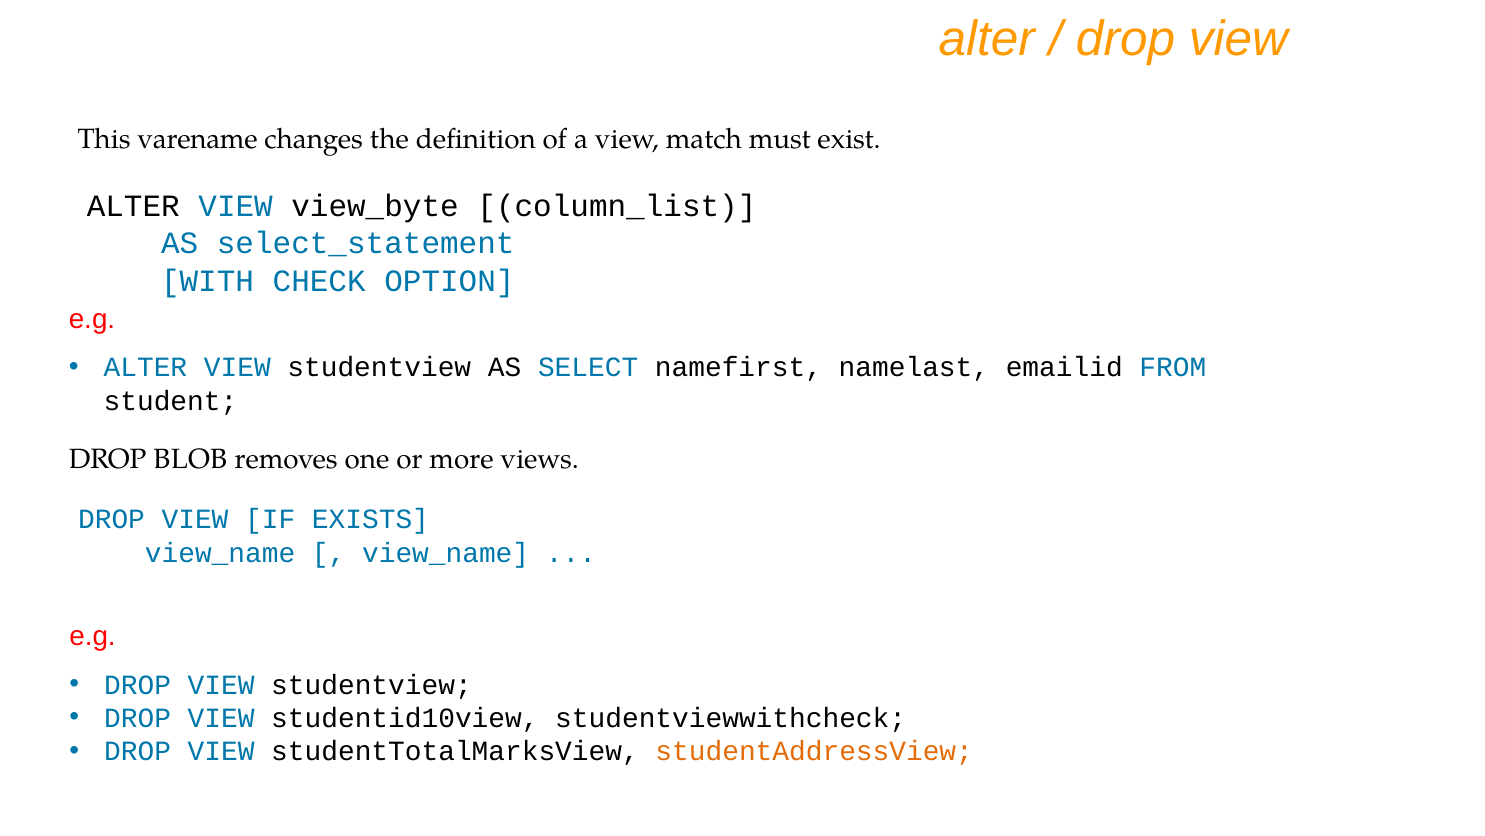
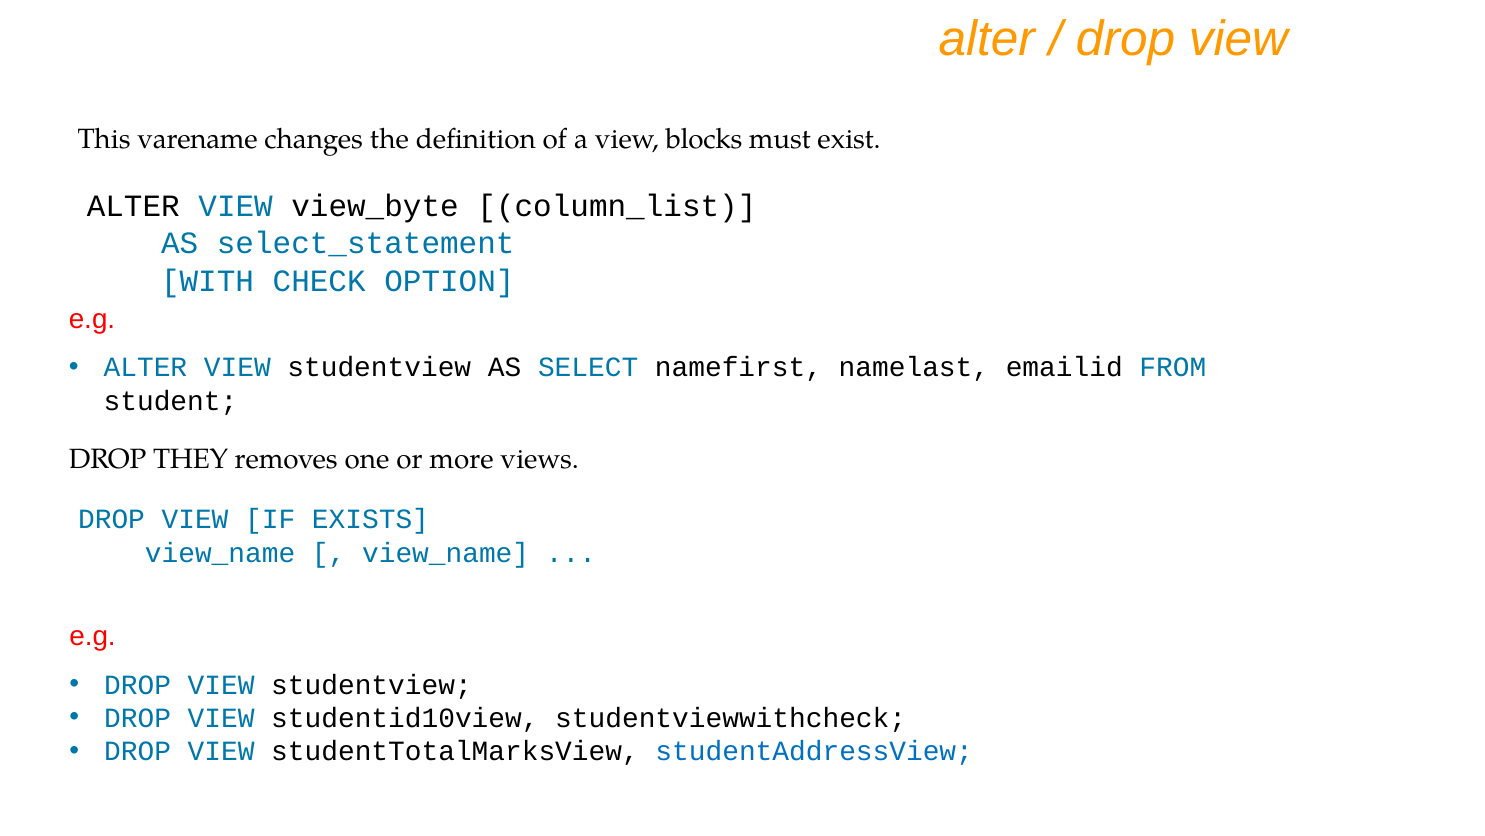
match: match -> blocks (704, 139)
BLOB: BLOB -> THEY (191, 459)
studentAddressView colour: orange -> blue (814, 751)
